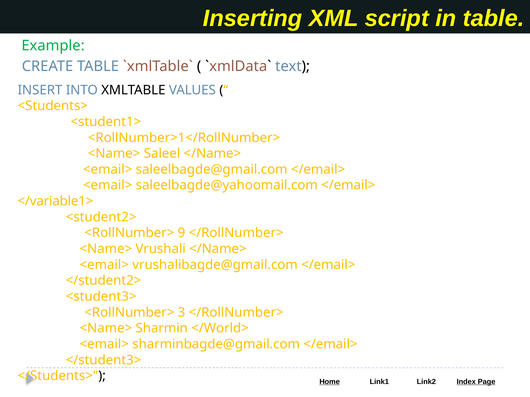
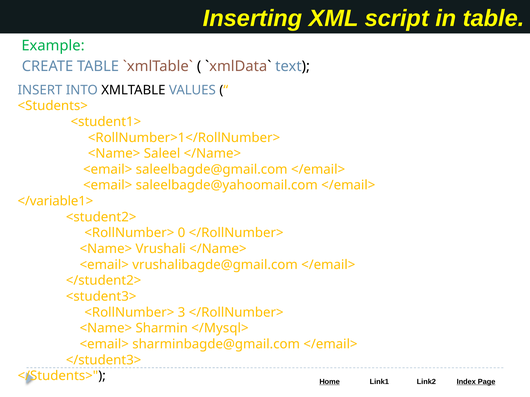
9: 9 -> 0 (181, 233)
</World>: </World> -> </Mysql> (220, 329)
